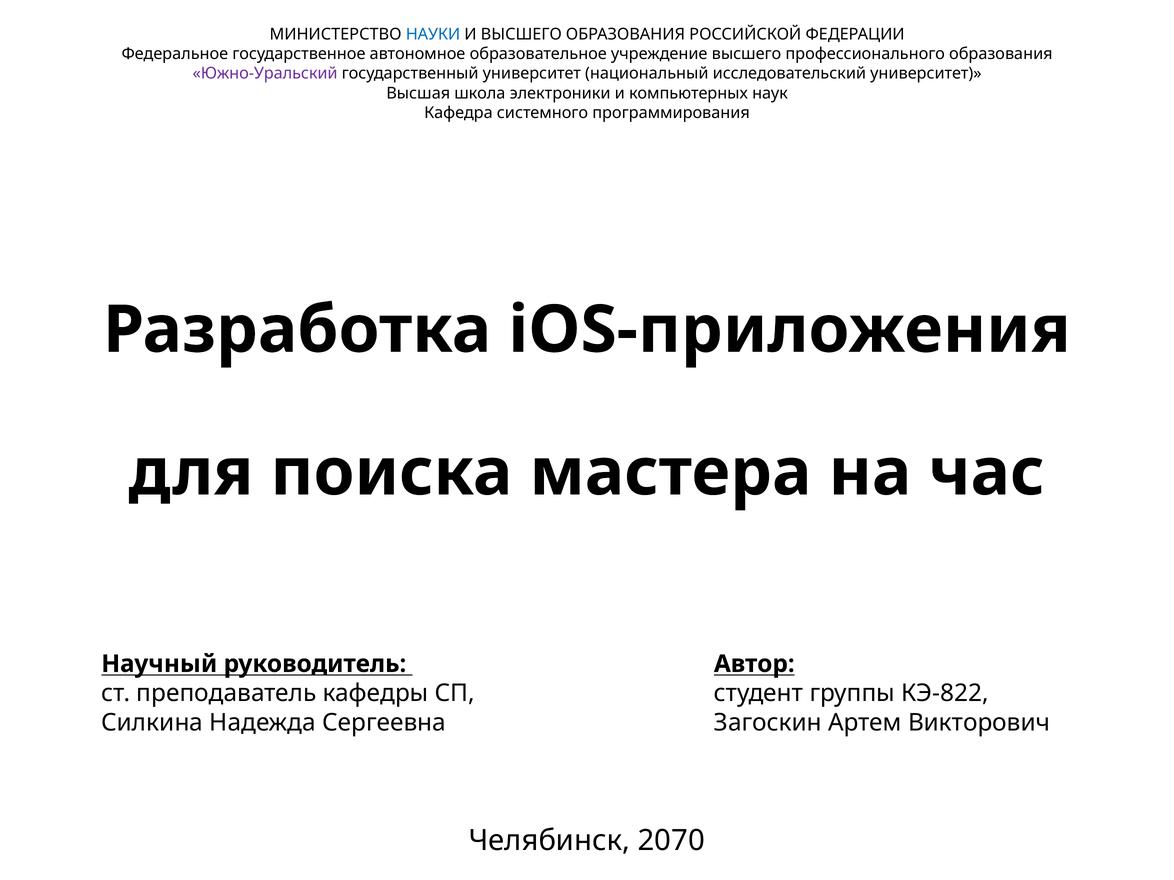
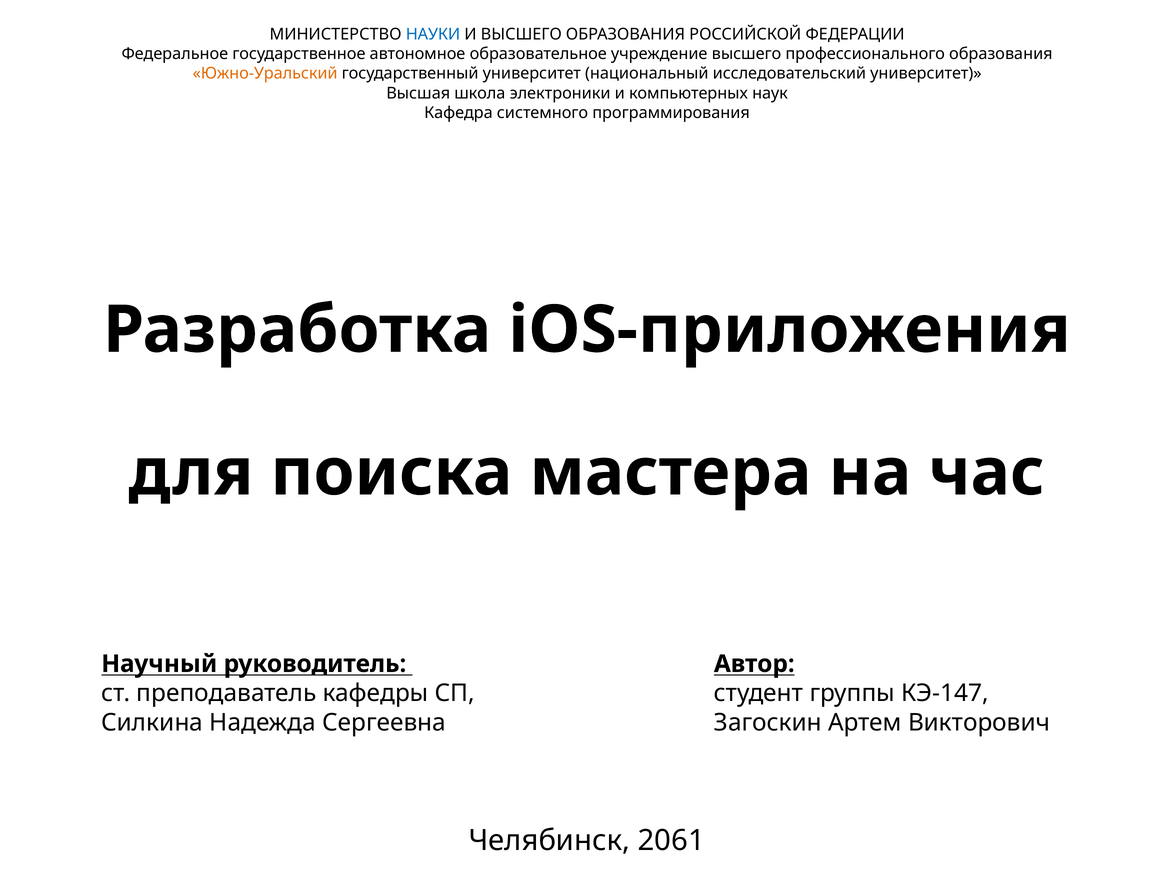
Южно-Уральский colour: purple -> orange (265, 74)
КЭ-822: КЭ-822 -> КЭ-147 (945, 694)
2070: 2070 -> 2061 (671, 841)
